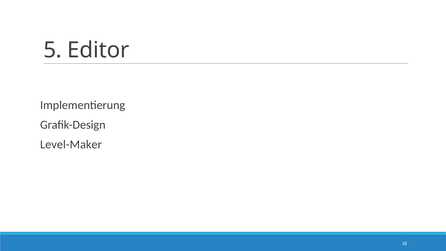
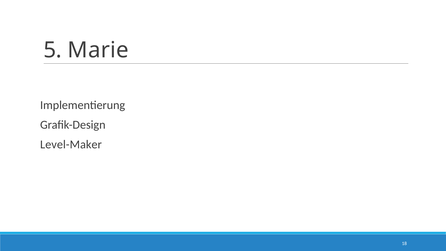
Editor: Editor -> Marie (98, 50)
